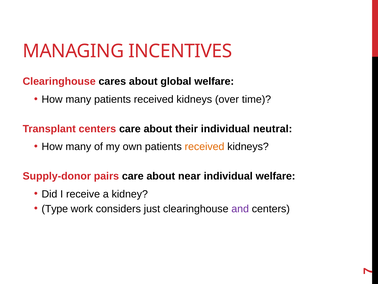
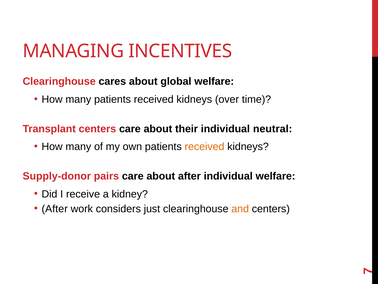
about near: near -> after (189, 176)
Type: Type -> After (55, 208)
and colour: purple -> orange (240, 208)
